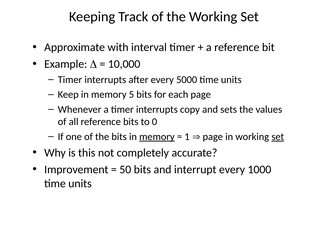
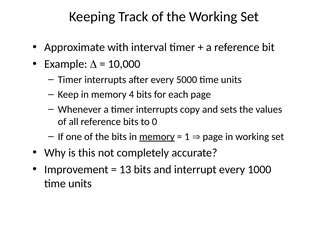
5: 5 -> 4 (131, 94)
set underline: present -> none (278, 136)
50: 50 -> 13 (125, 169)
